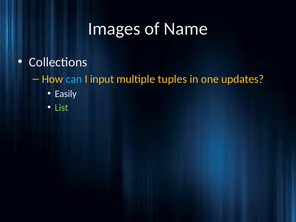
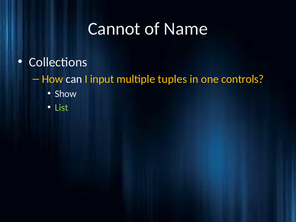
Images: Images -> Cannot (114, 29)
can colour: light blue -> white (74, 79)
updates: updates -> controls (243, 79)
Easily: Easily -> Show (66, 94)
